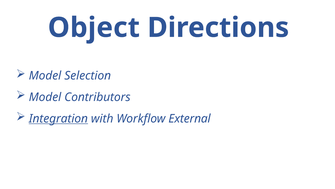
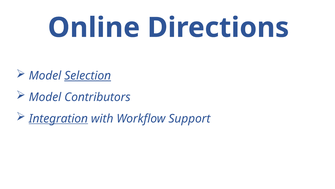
Object: Object -> Online (94, 28)
Selection underline: none -> present (88, 76)
External: External -> Support (189, 118)
